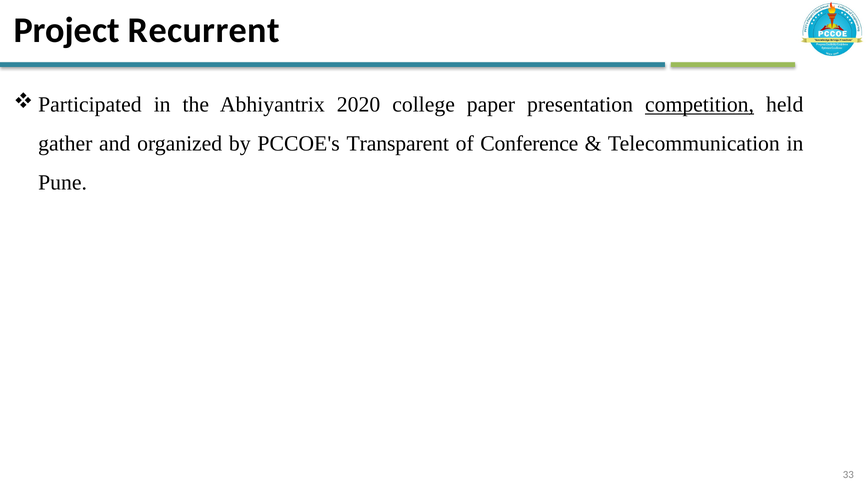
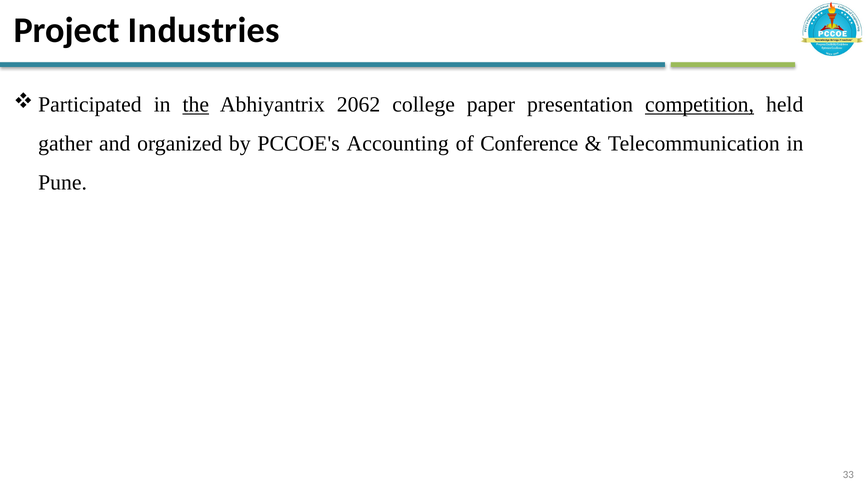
Recurrent: Recurrent -> Industries (204, 30)
the underline: none -> present (196, 105)
2020: 2020 -> 2062 (359, 105)
Transparent: Transparent -> Accounting (398, 144)
